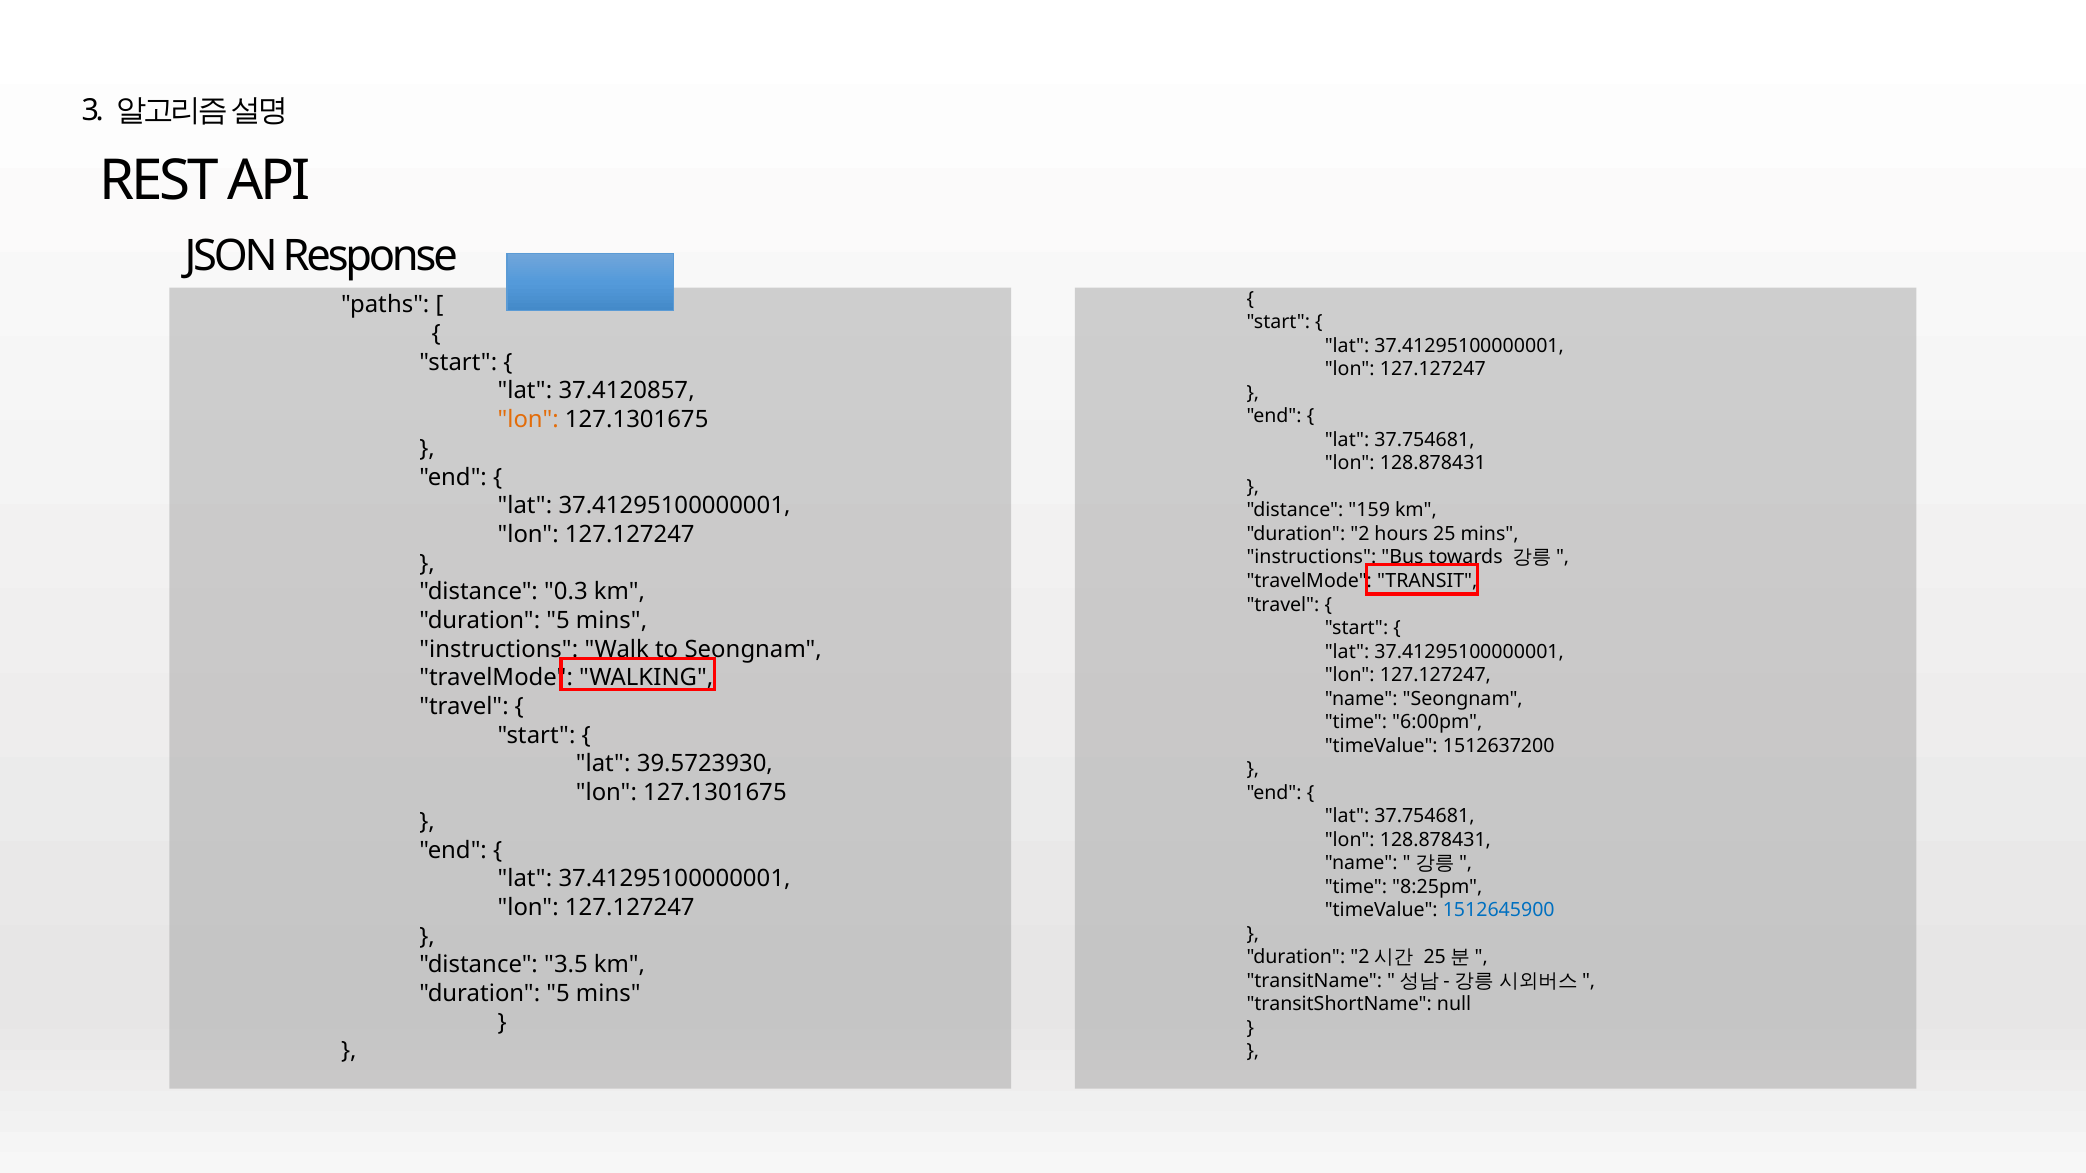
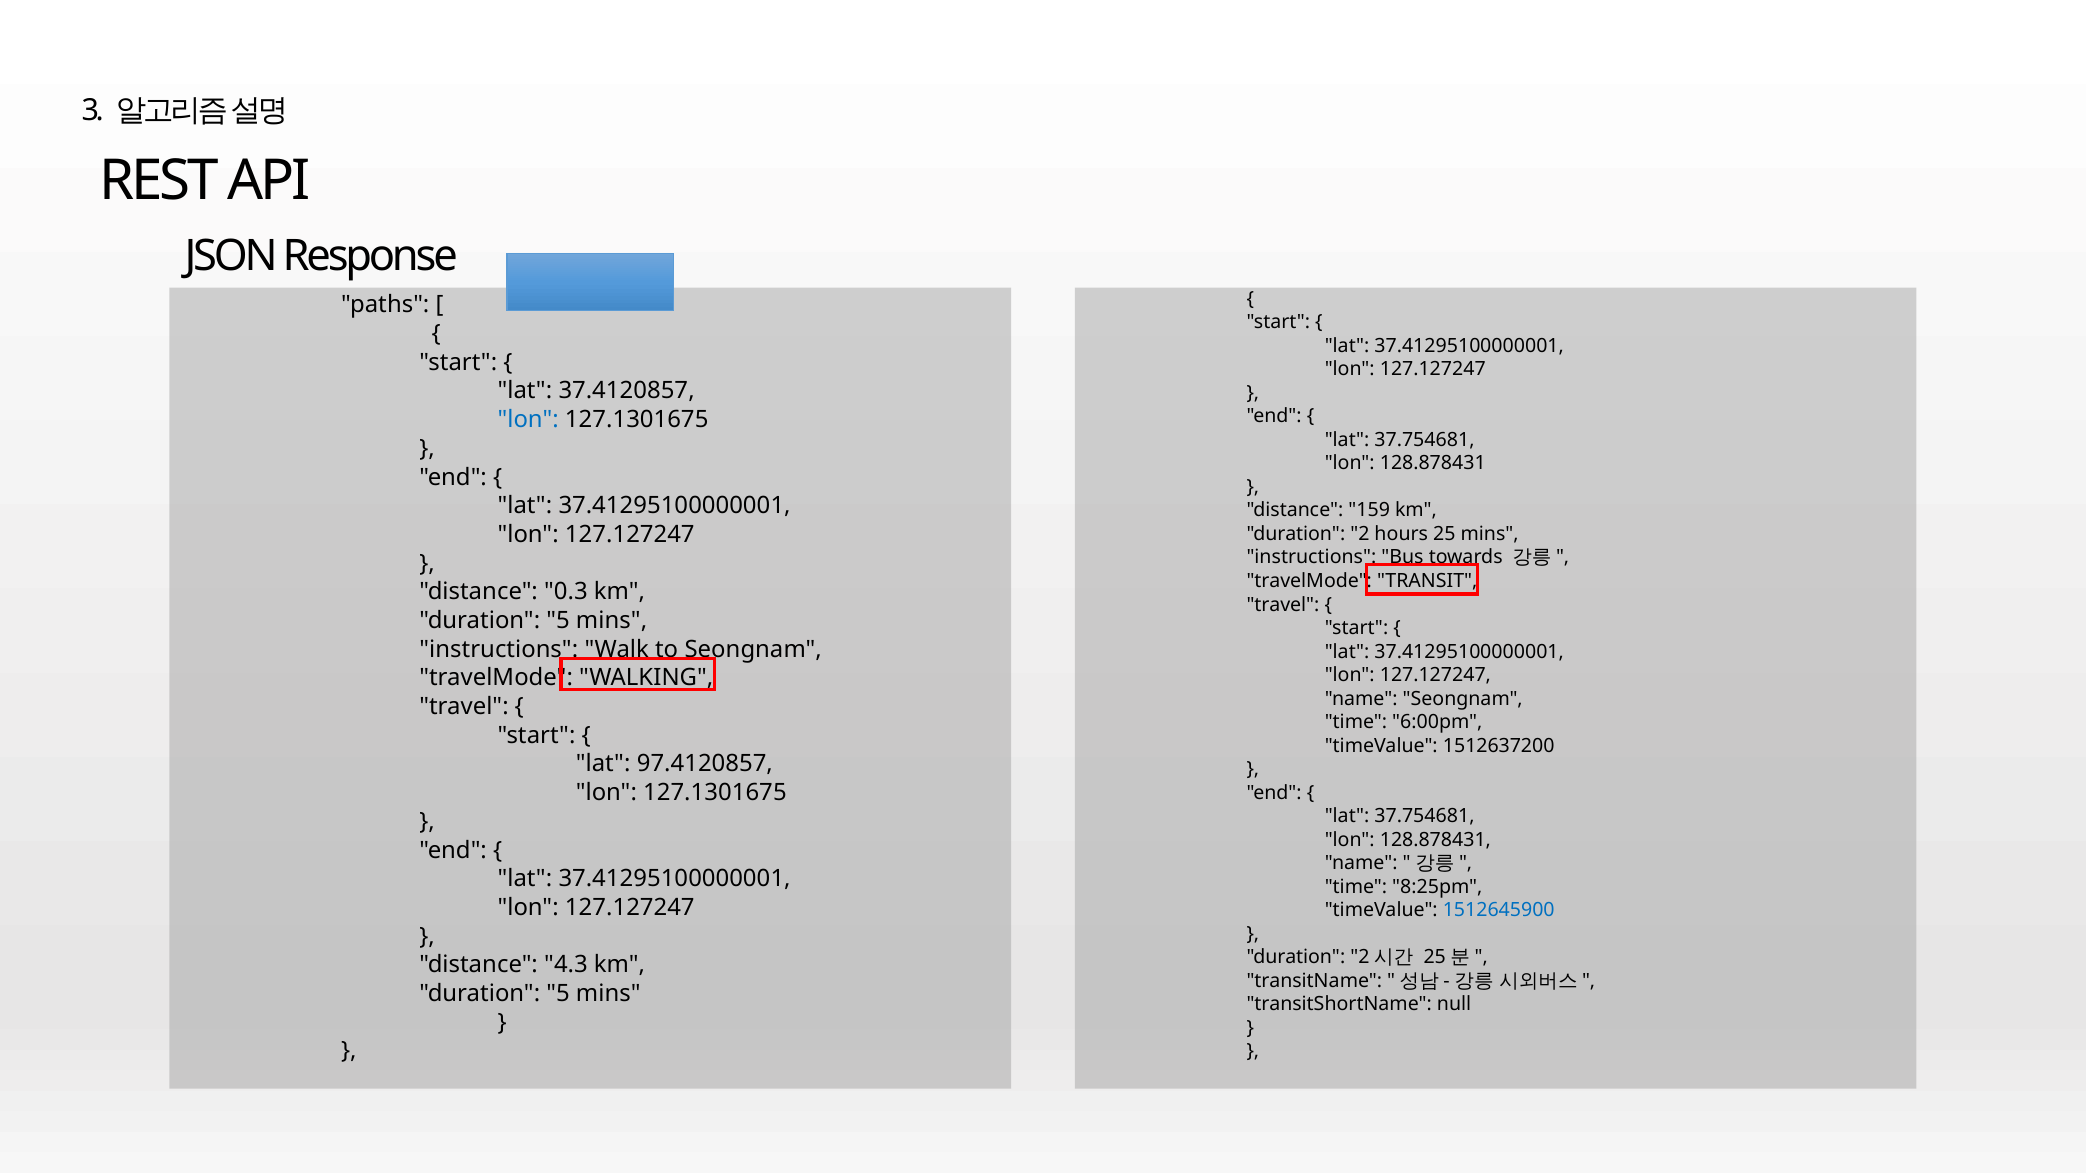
lon colour: orange -> blue (528, 420)
39.5723930: 39.5723930 -> 97.4120857 (705, 764)
3.5: 3.5 -> 4.3 (566, 965)
